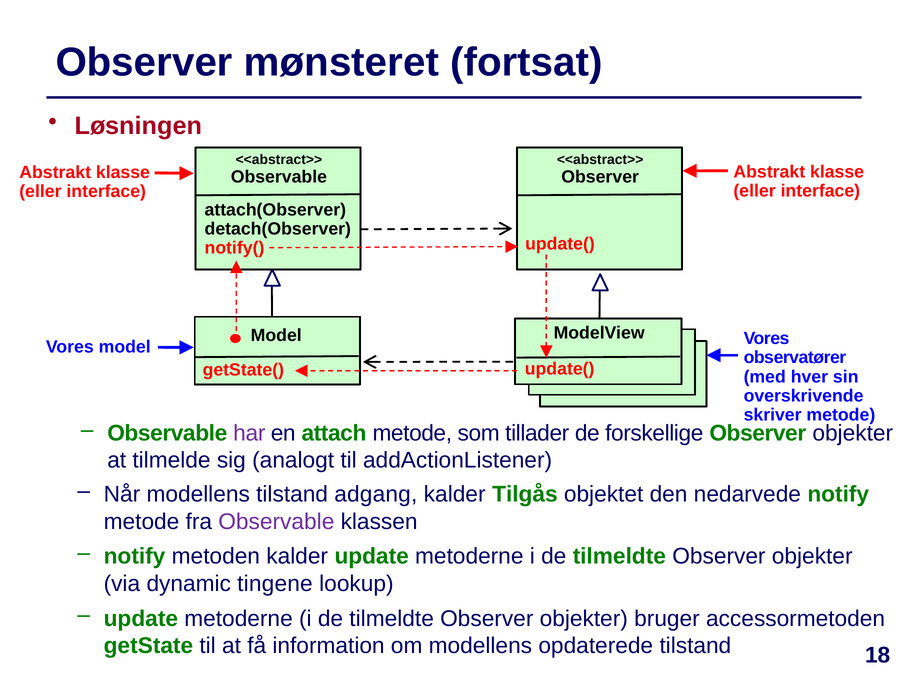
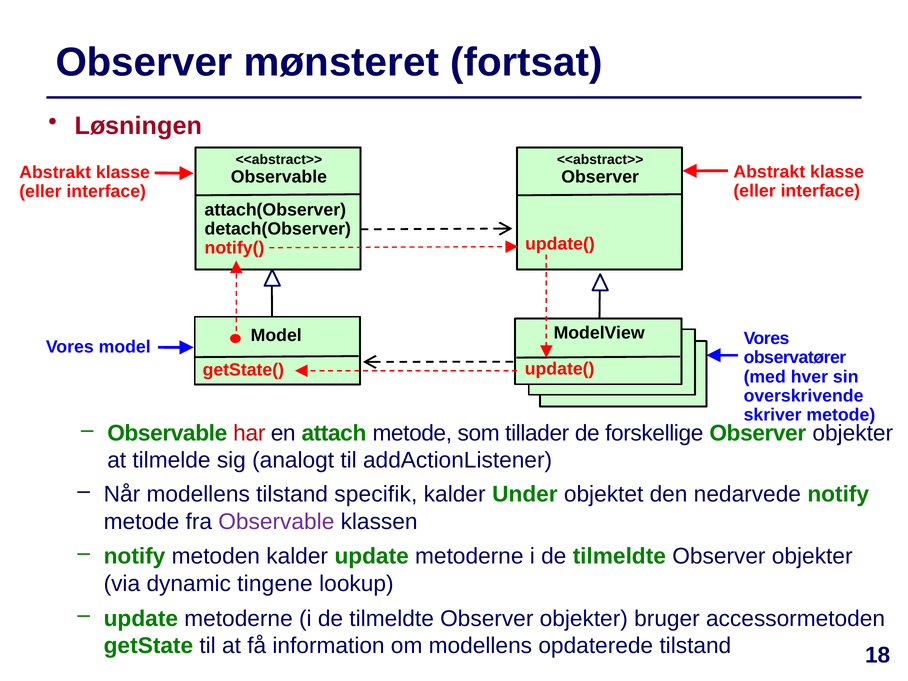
har colour: purple -> red (249, 433)
adgang: adgang -> specifik (376, 494)
Tilgås: Tilgås -> Under (525, 494)
